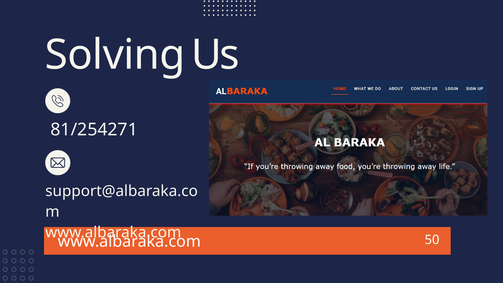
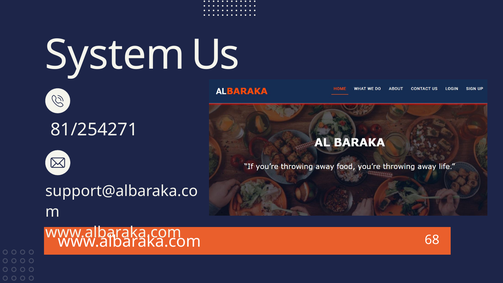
Solving: Solving -> System (115, 55)
50: 50 -> 68 (432, 240)
